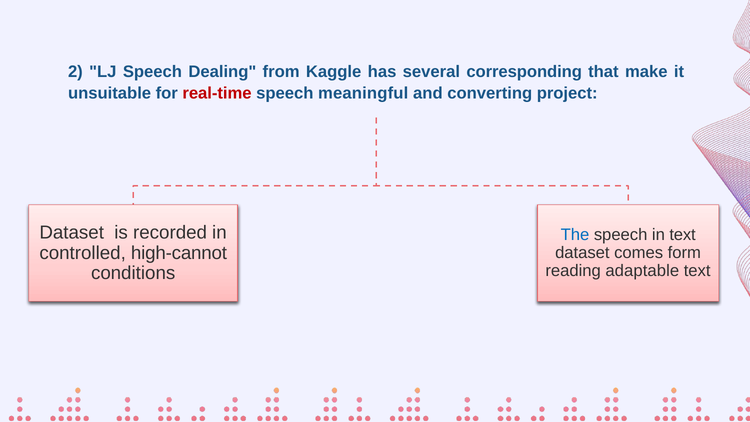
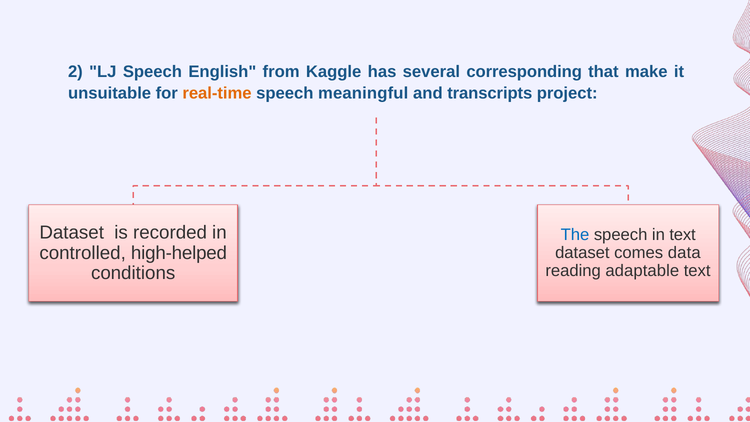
Dealing: Dealing -> English (222, 72)
real-time colour: red -> orange (217, 93)
converting: converting -> transcripts (490, 93)
high-cannot: high-cannot -> high-helped (179, 253)
form: form -> data (684, 253)
